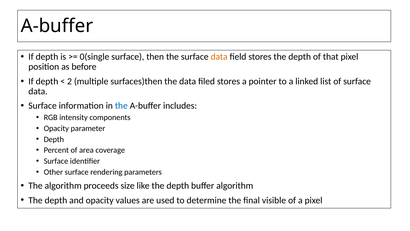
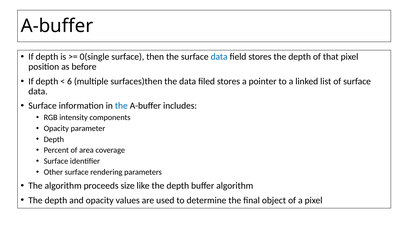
data colour: orange -> blue (219, 57)
2: 2 -> 6 (70, 81)
visible: visible -> object (274, 200)
